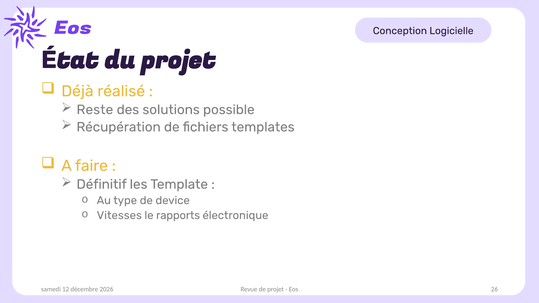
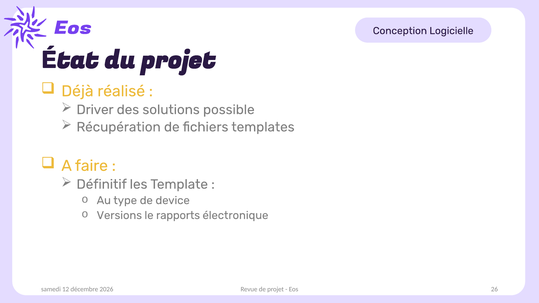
Reste: Reste -> Driver (95, 110)
Vitesses: Vitesses -> Versions (119, 215)
